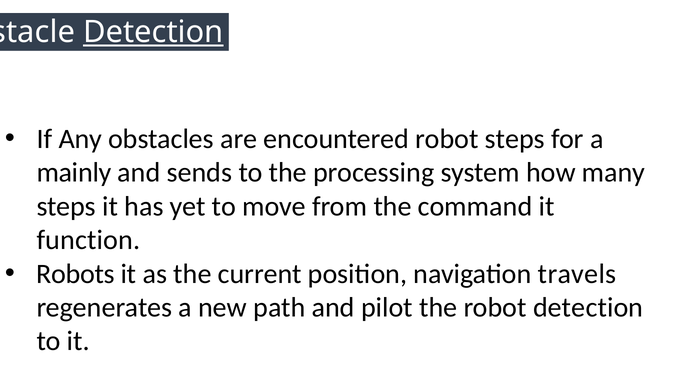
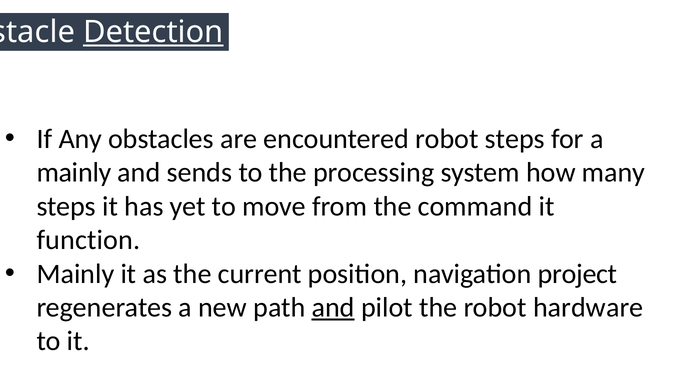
Robots: Robots -> Mainly (75, 274)
travels: travels -> project (577, 274)
and underline: none -> present (333, 308)
robot detection: detection -> hardware (588, 308)
